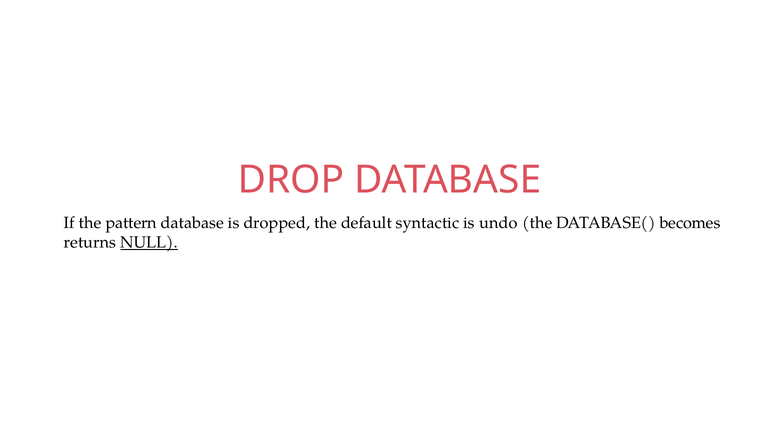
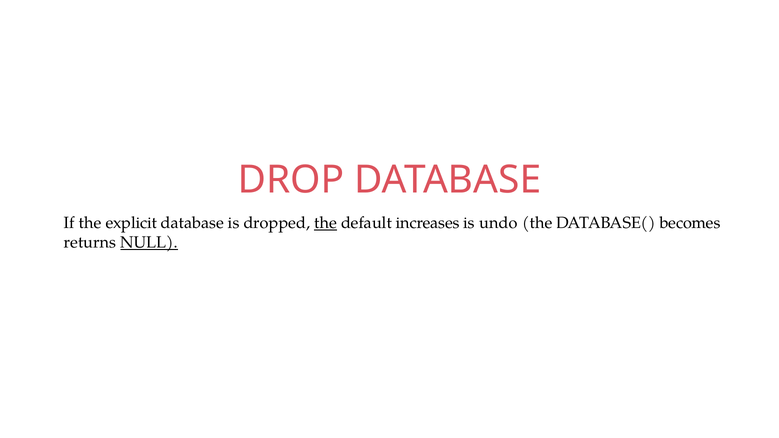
pattern: pattern -> explicit (131, 223)
the underline: none -> present (326, 223)
syntactic: syntactic -> increases (428, 223)
